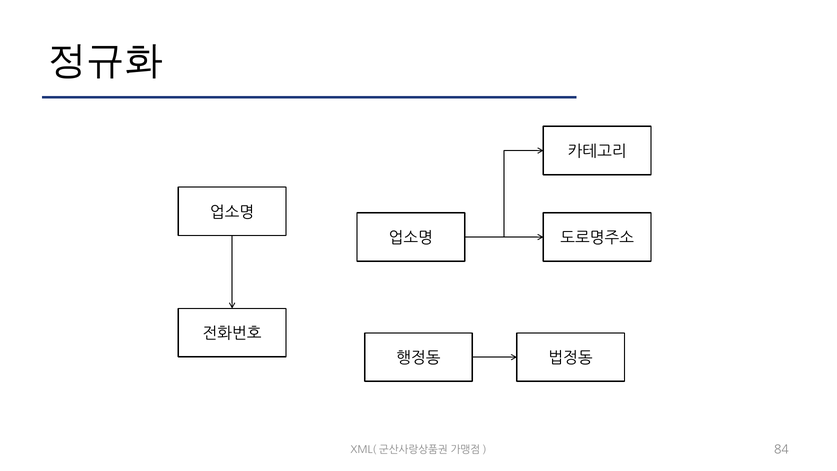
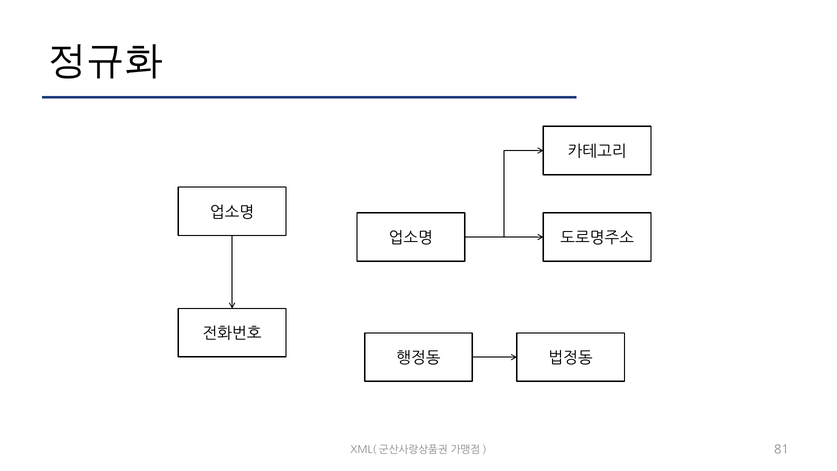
84: 84 -> 81 (781, 450)
